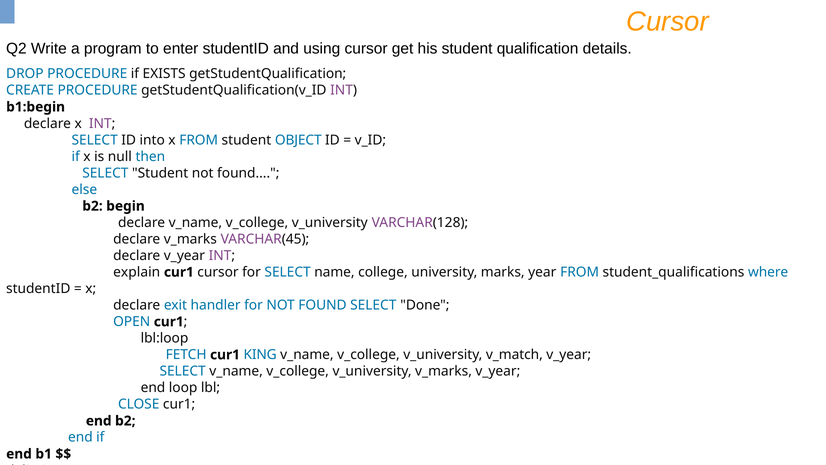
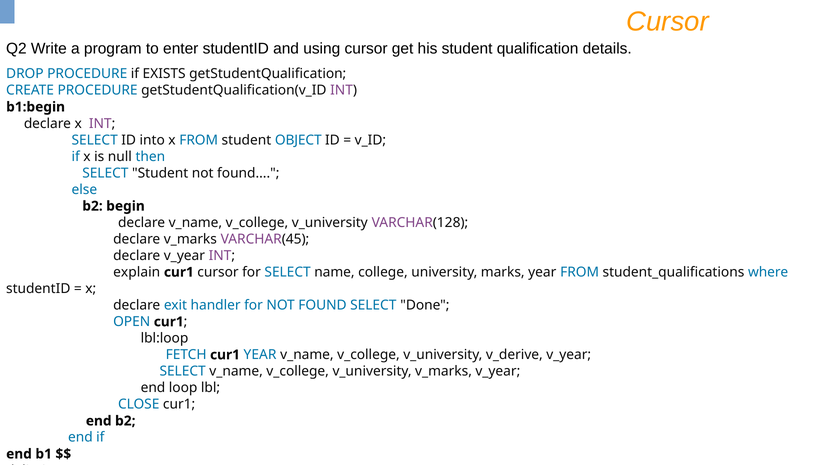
cur1 KING: KING -> YEAR (260, 355)
v_match: v_match -> v_derive (514, 355)
